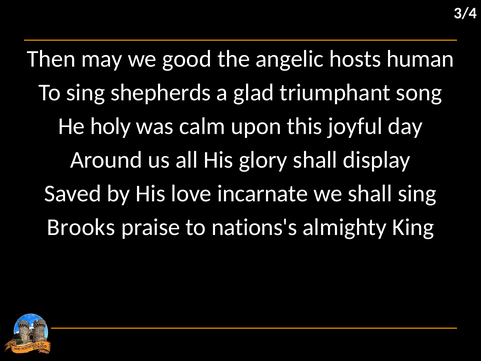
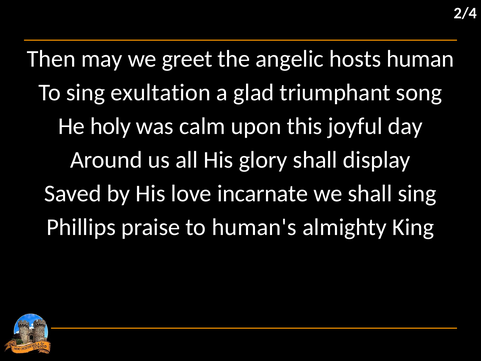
3/4: 3/4 -> 2/4 (465, 13)
good: good -> greet (187, 59)
shepherds: shepherds -> exultation (161, 92)
Brooks: Brooks -> Phillips (81, 227)
nations's: nations's -> human's (254, 227)
